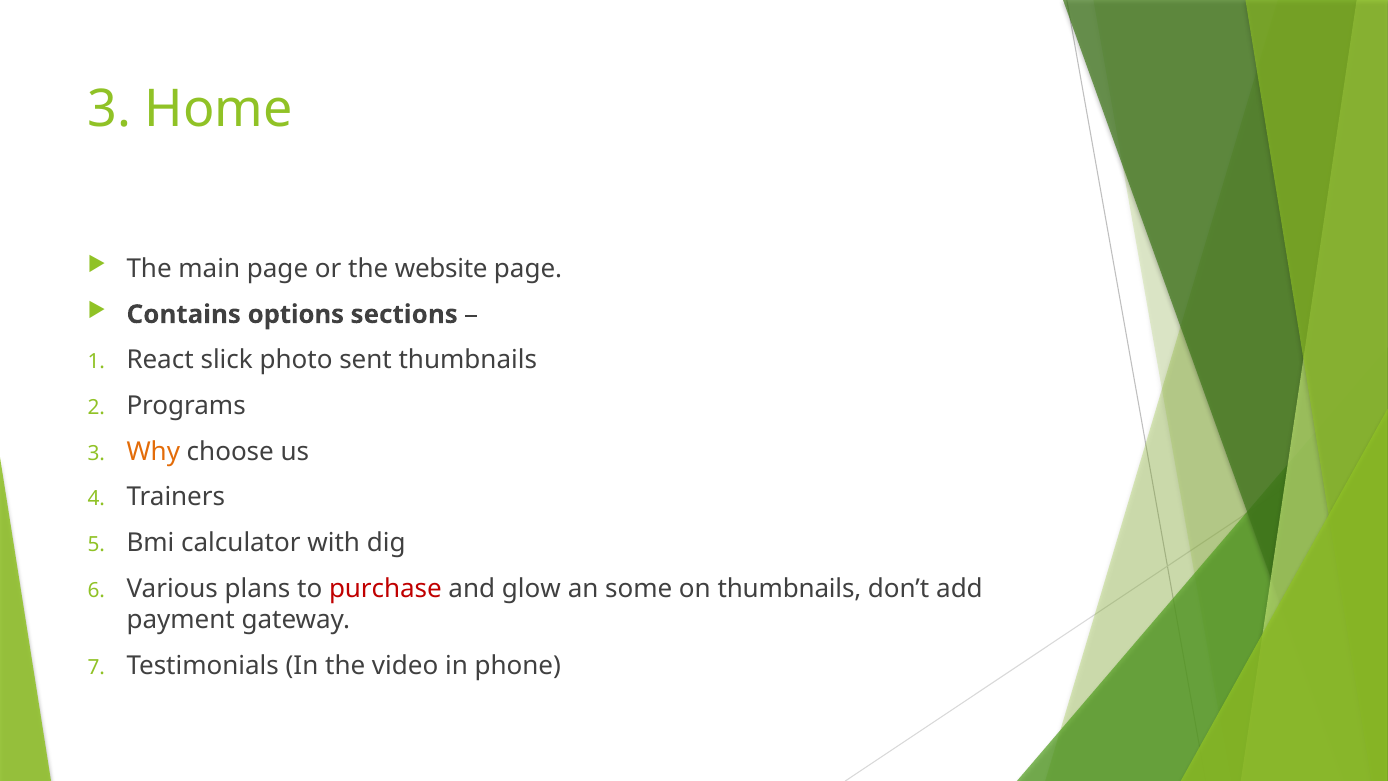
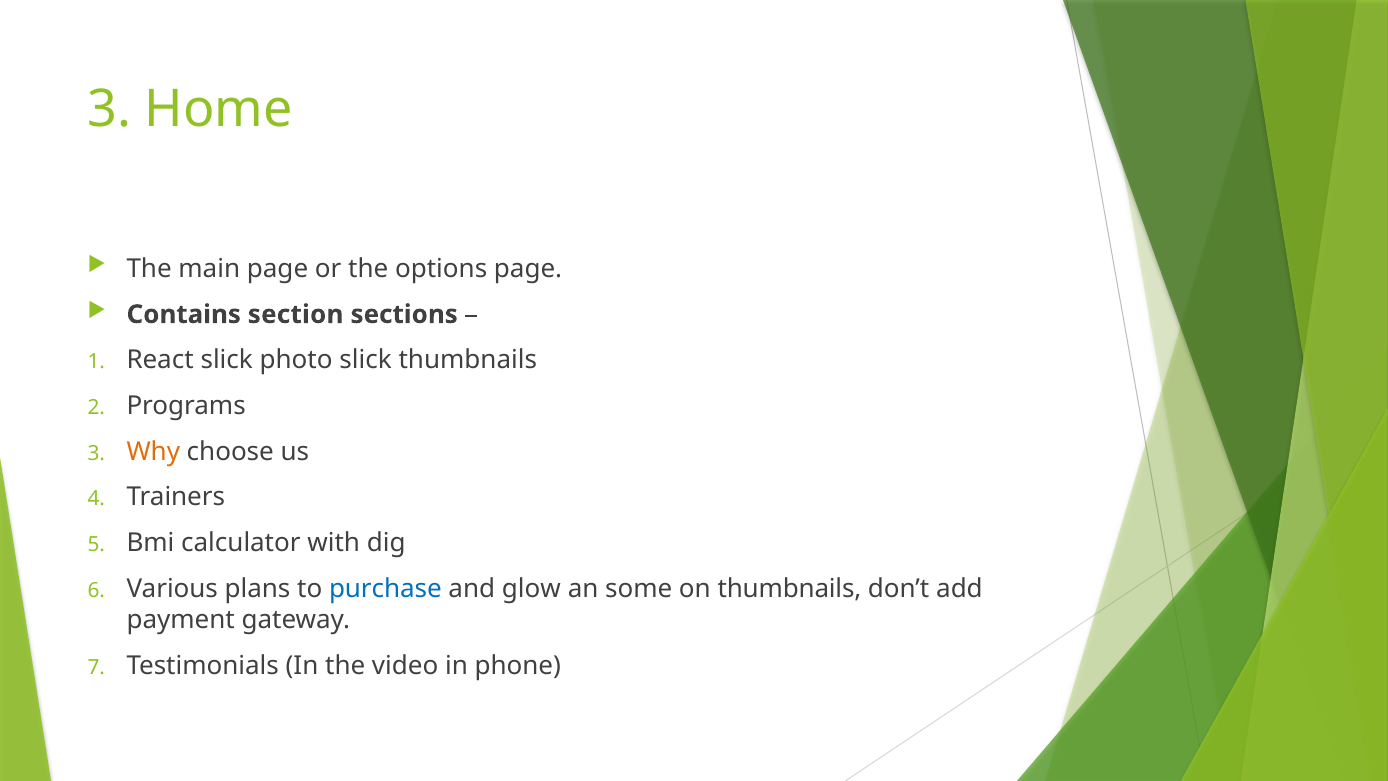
website: website -> options (441, 269)
options: options -> section (296, 314)
photo sent: sent -> slick (366, 360)
purchase colour: red -> blue (385, 589)
